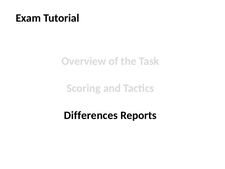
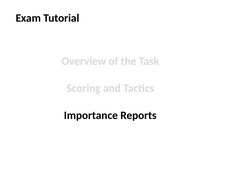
Differences: Differences -> Importance (91, 115)
